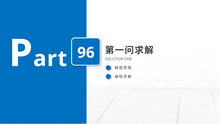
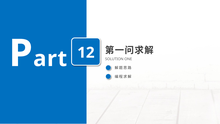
96: 96 -> 12 (86, 53)
